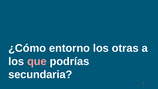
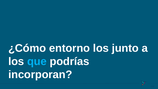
otras: otras -> junto (125, 48)
que colour: pink -> light blue (37, 61)
secundaria: secundaria -> incorporan (40, 74)
